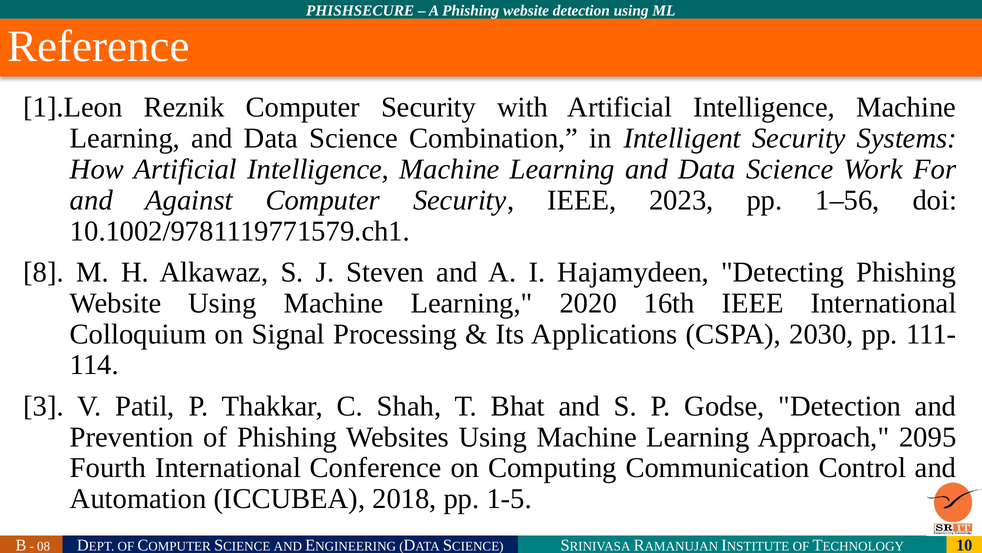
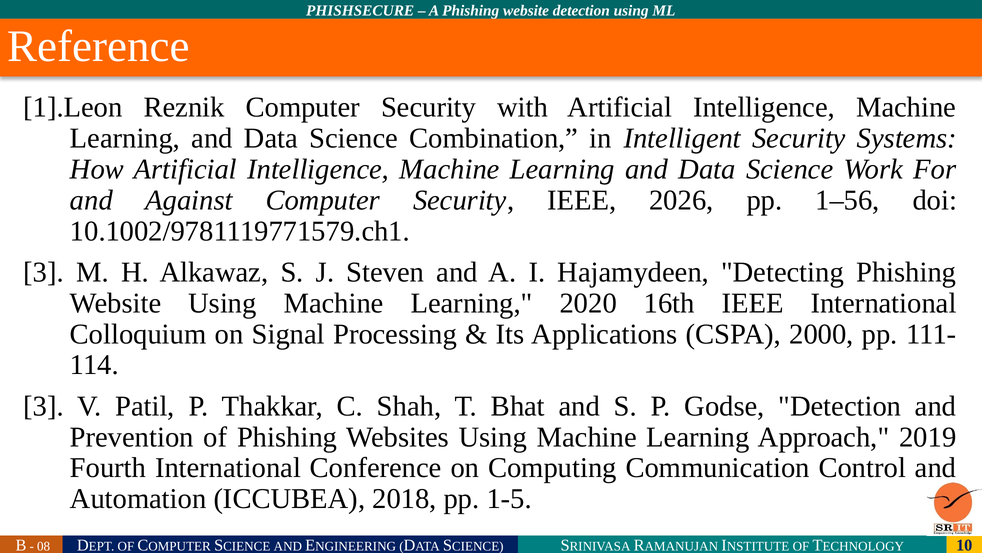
2023: 2023 -> 2026 (681, 200)
8: 8 -> 3 (44, 272)
2030: 2030 -> 2000 (821, 334)
2095: 2095 -> 2019 (928, 437)
